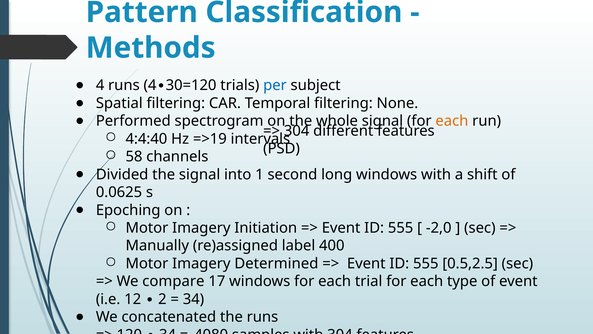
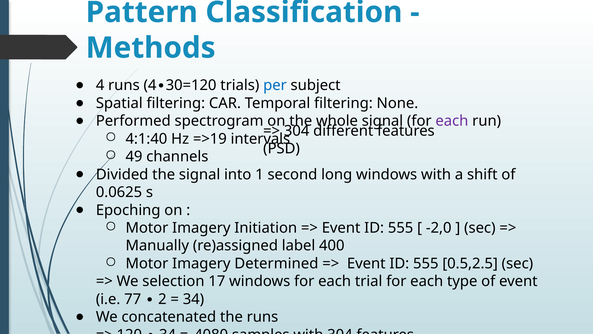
each colour: orange -> purple (452, 121)
4:4:40: 4:4:40 -> 4:1:40 (146, 139)
58: 58 -> 49 (134, 156)
compare: compare -> selection (173, 281)
12: 12 -> 77 (133, 299)
